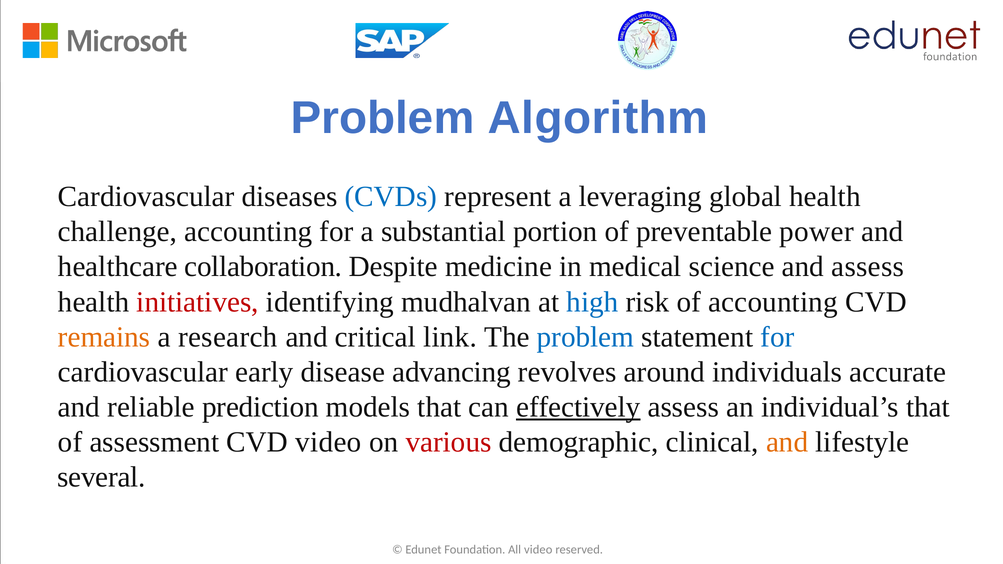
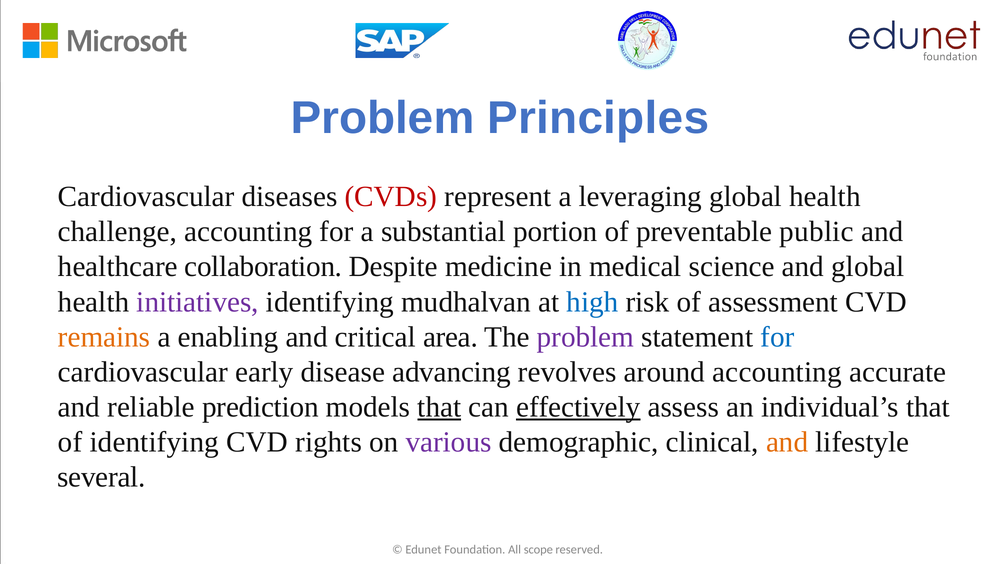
Algorithm: Algorithm -> Principles (598, 118)
CVDs colour: blue -> red (391, 197)
power: power -> public (817, 232)
and assess: assess -> global (868, 267)
initiatives colour: red -> purple (198, 302)
of accounting: accounting -> assessment (773, 302)
research: research -> enabling (228, 337)
link: link -> area (450, 337)
problem colour: blue -> purple (585, 337)
around individuals: individuals -> accounting (777, 372)
that underline: none -> present (439, 407)
of assessment: assessment -> identifying (154, 442)
CVD video: video -> rights (329, 442)
various colour: red -> purple (449, 442)
All video: video -> scope (538, 550)
